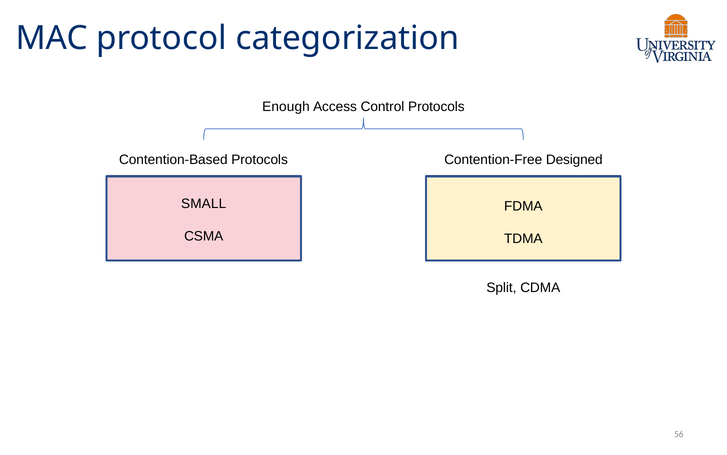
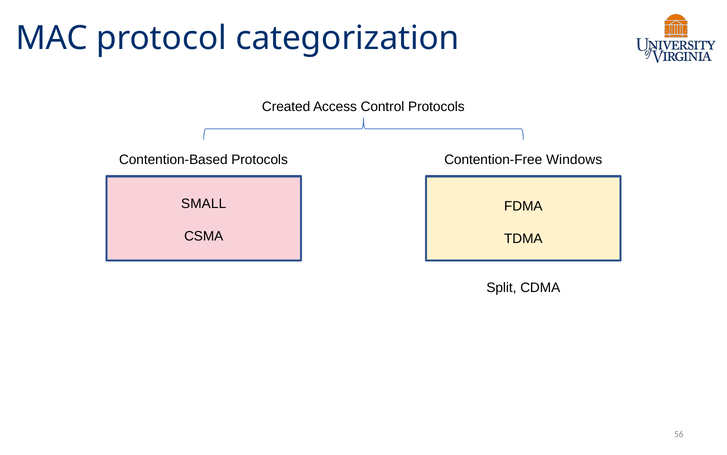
Enough: Enough -> Created (286, 107)
Designed: Designed -> Windows (574, 160)
